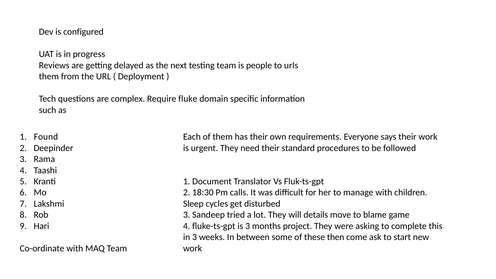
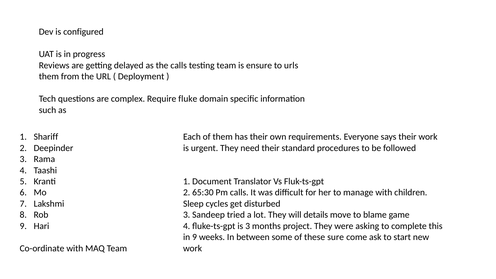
the next: next -> calls (179, 65)
people: people -> ensure (259, 65)
Found: Found -> Shariff (46, 137)
18:30: 18:30 -> 65:30 (203, 193)
in 3: 3 -> 9 (195, 237)
then: then -> sure (336, 237)
